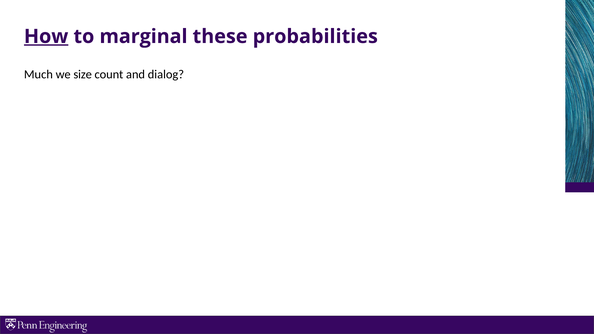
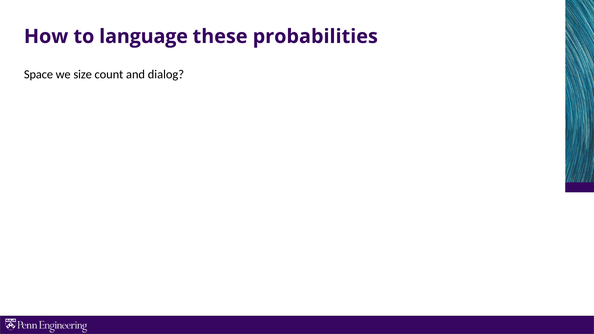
How underline: present -> none (46, 36)
marginal: marginal -> language (144, 36)
Much: Much -> Space (38, 75)
